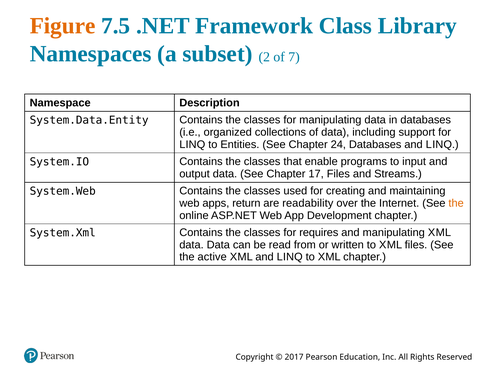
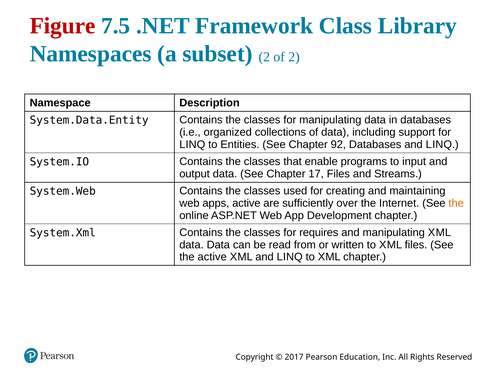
Figure colour: orange -> red (63, 26)
of 7: 7 -> 2 (294, 57)
24: 24 -> 92 (338, 145)
apps return: return -> active (246, 203)
readability: readability -> sufficiently (308, 203)
